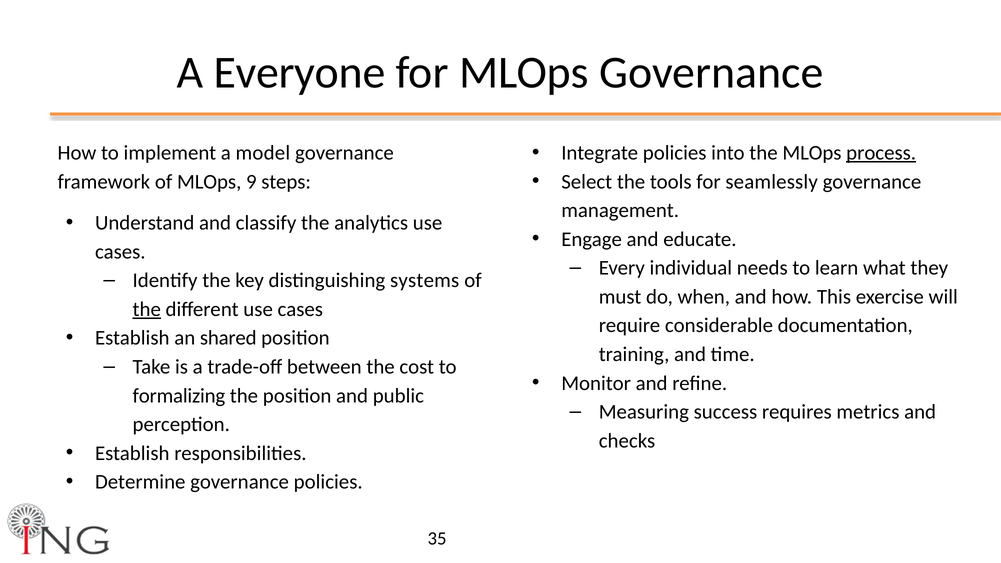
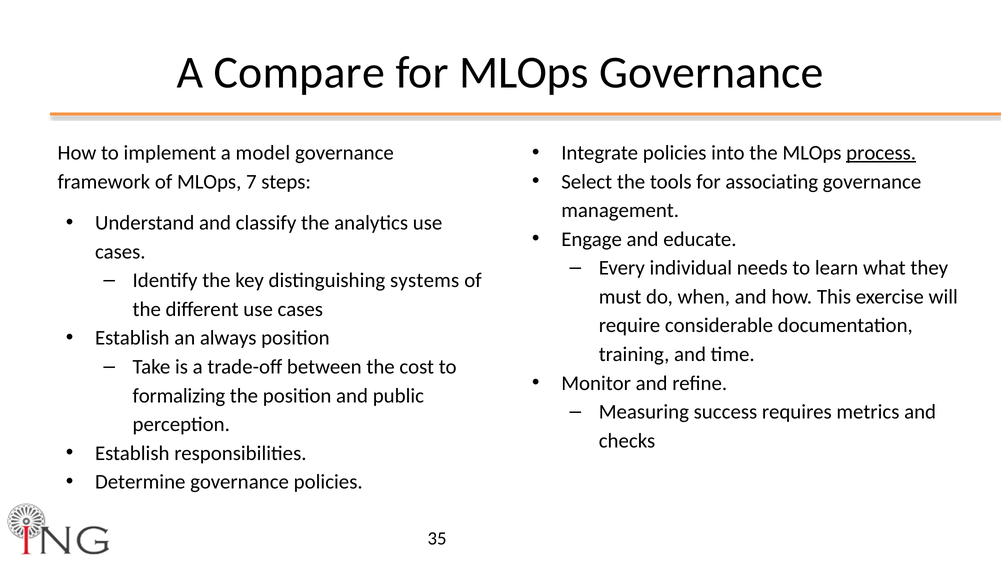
Everyone: Everyone -> Compare (299, 73)
seamlessly: seamlessly -> associating (772, 182)
9: 9 -> 7 (251, 182)
the underline: present -> none (147, 309)
shared: shared -> always (228, 338)
